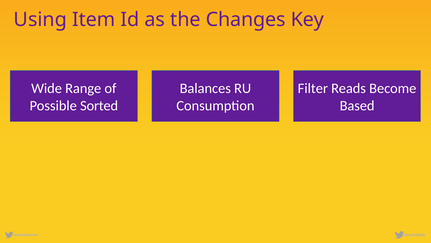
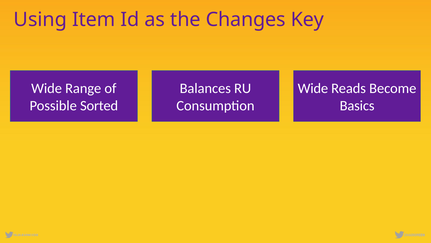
Filter: Filter -> Wide (313, 88)
Based: Based -> Basics (357, 105)
